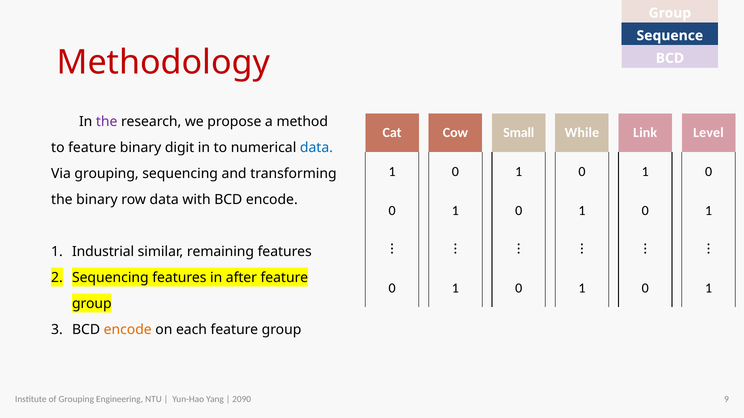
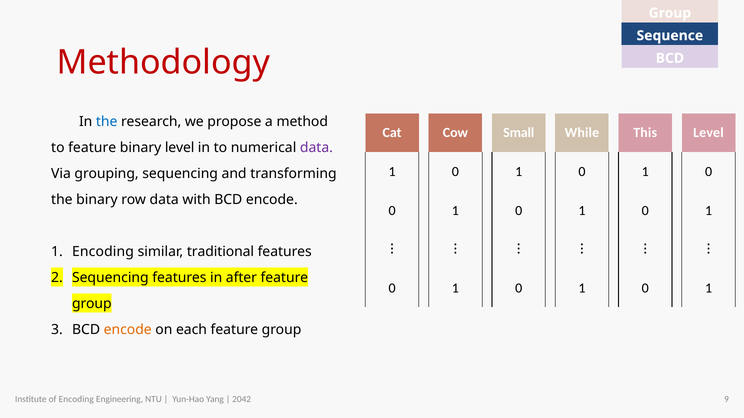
the colour: purple -> blue (107, 122)
Link: Link -> This (645, 133)
binary digit: digit -> level (180, 148)
data colour: blue -> purple (316, 148)
1 Industrial: Industrial -> Encoding (103, 252)
remaining: remaining -> traditional (220, 252)
of Grouping: Grouping -> Encoding (76, 400)
2090: 2090 -> 2042 (242, 400)
